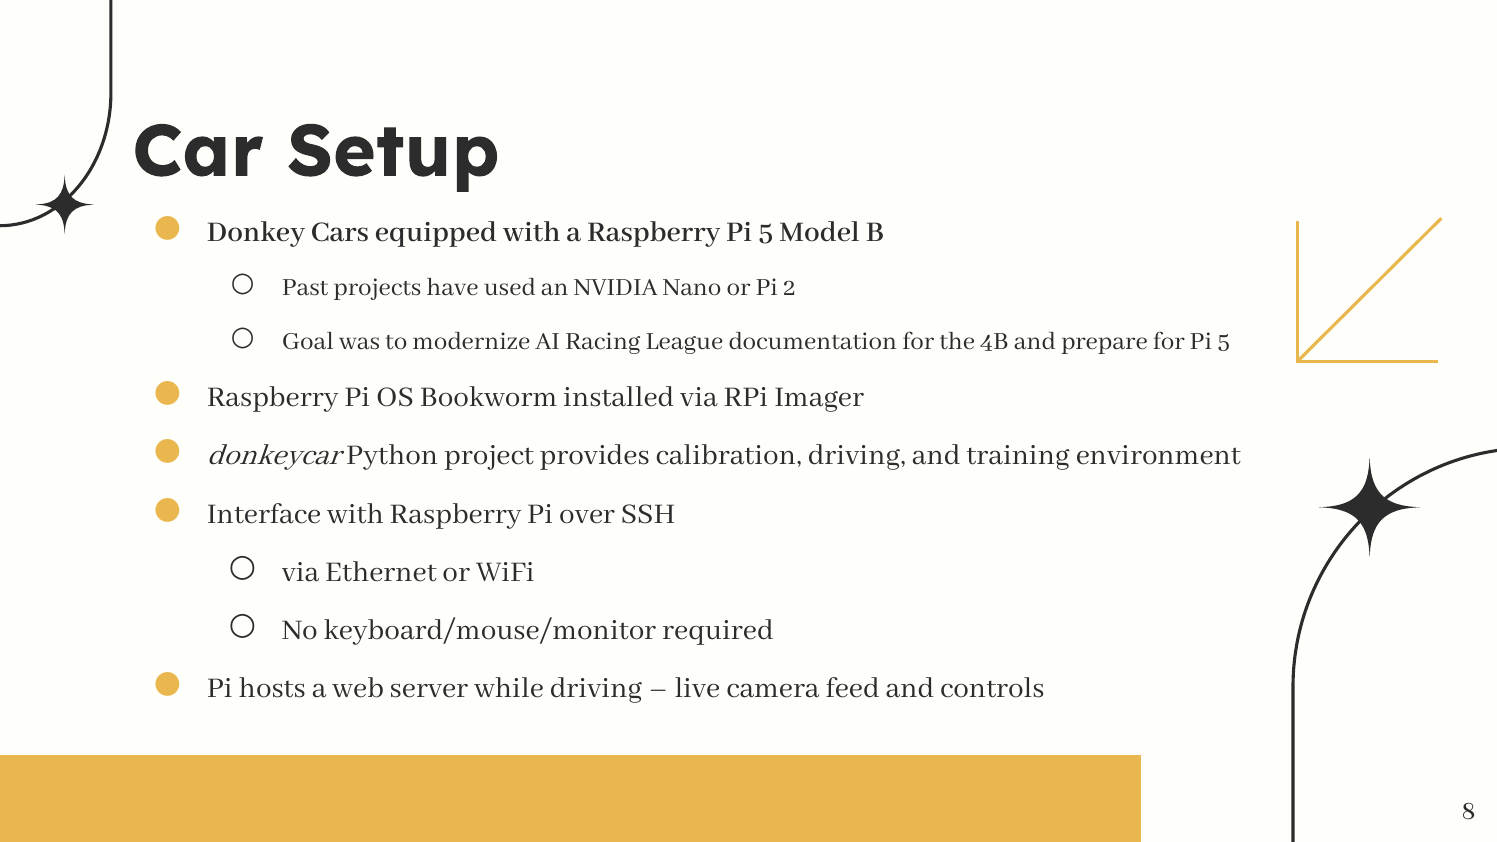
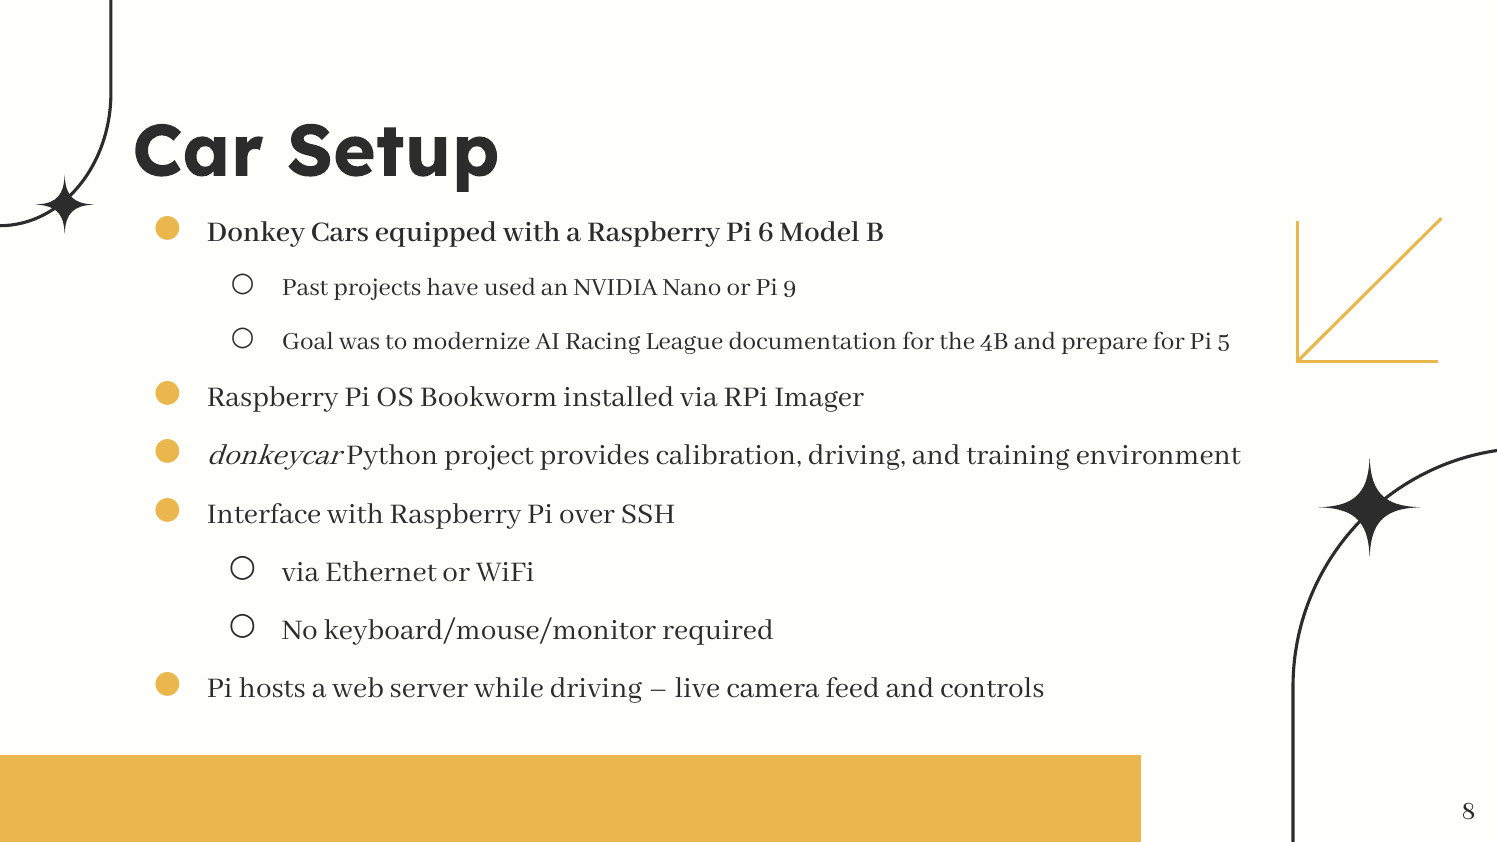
Raspberry Pi 5: 5 -> 6 (766, 232)
2: 2 -> 9 (790, 287)
